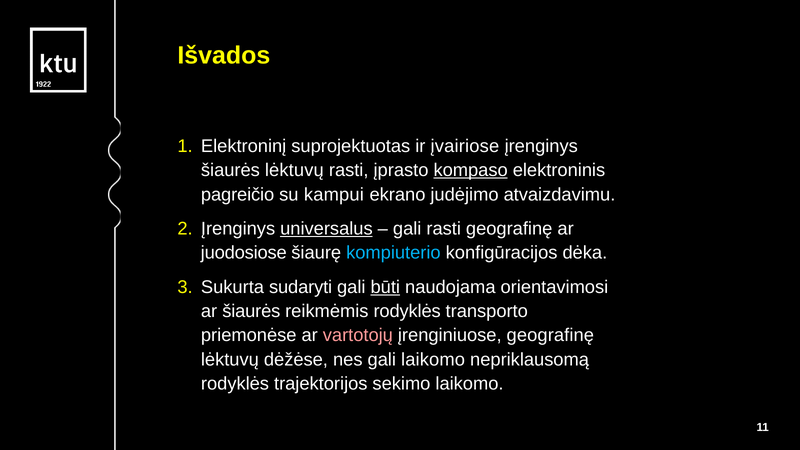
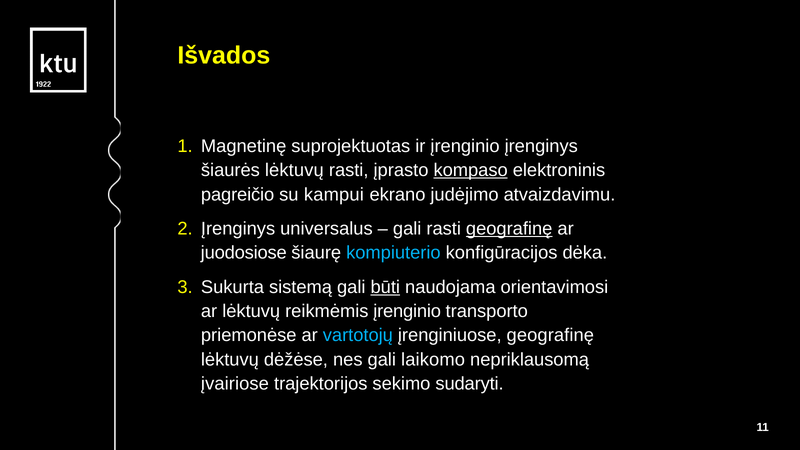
Elektroninį: Elektroninį -> Magnetinę (244, 146)
ir įvairiose: įvairiose -> įrenginio (465, 146)
universalus underline: present -> none (326, 229)
geografinę underline: none -> present (509, 229)
sudaryti: sudaryti -> sistemą (301, 287)
ar šiaurės: šiaurės -> lėktuvų (251, 311)
reikmėmis rodyklės: rodyklės -> įrenginio (407, 311)
vartotojų colour: pink -> light blue (358, 335)
rodyklės: rodyklės -> įvairiose (235, 384)
sekimo laikomo: laikomo -> sudaryti (470, 384)
